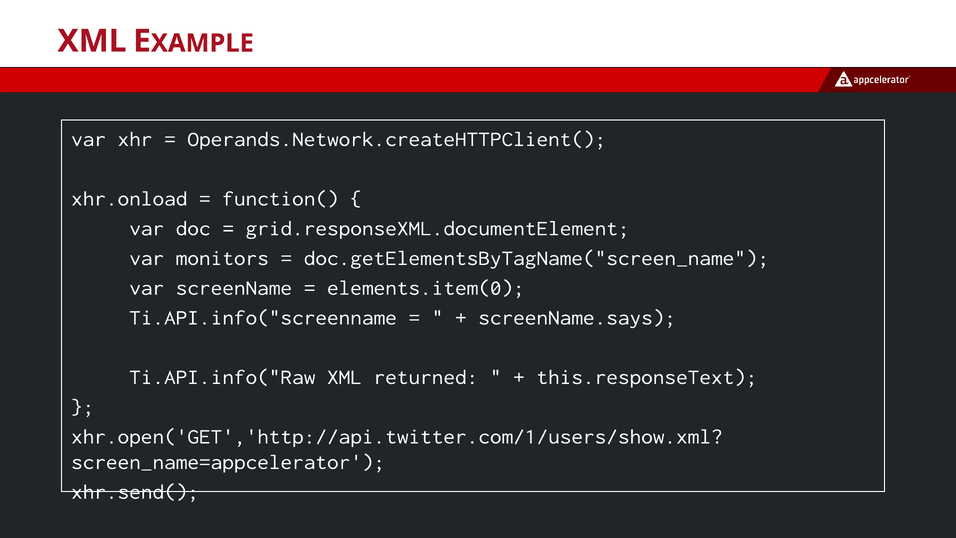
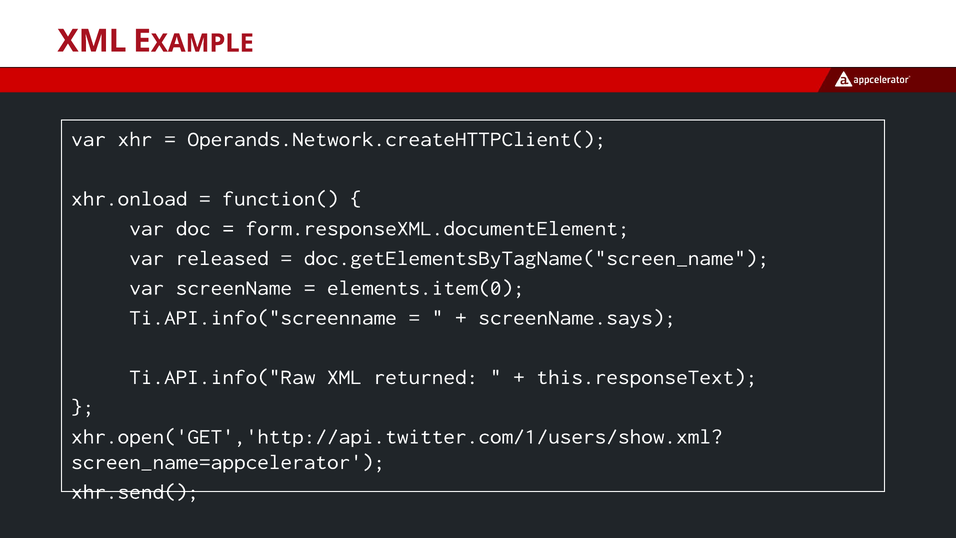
grid.responseXML.documentElement: grid.responseXML.documentElement -> form.responseXML.documentElement (438, 228)
monitors: monitors -> released (222, 258)
